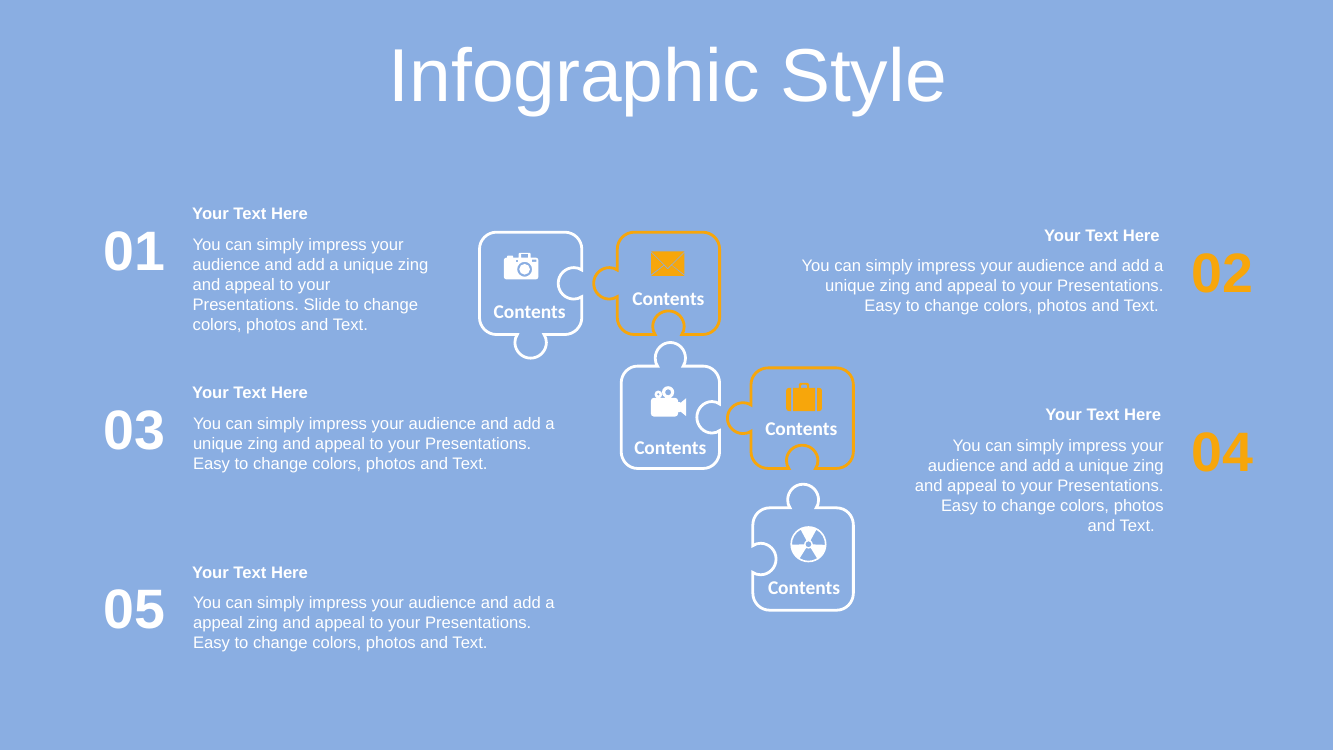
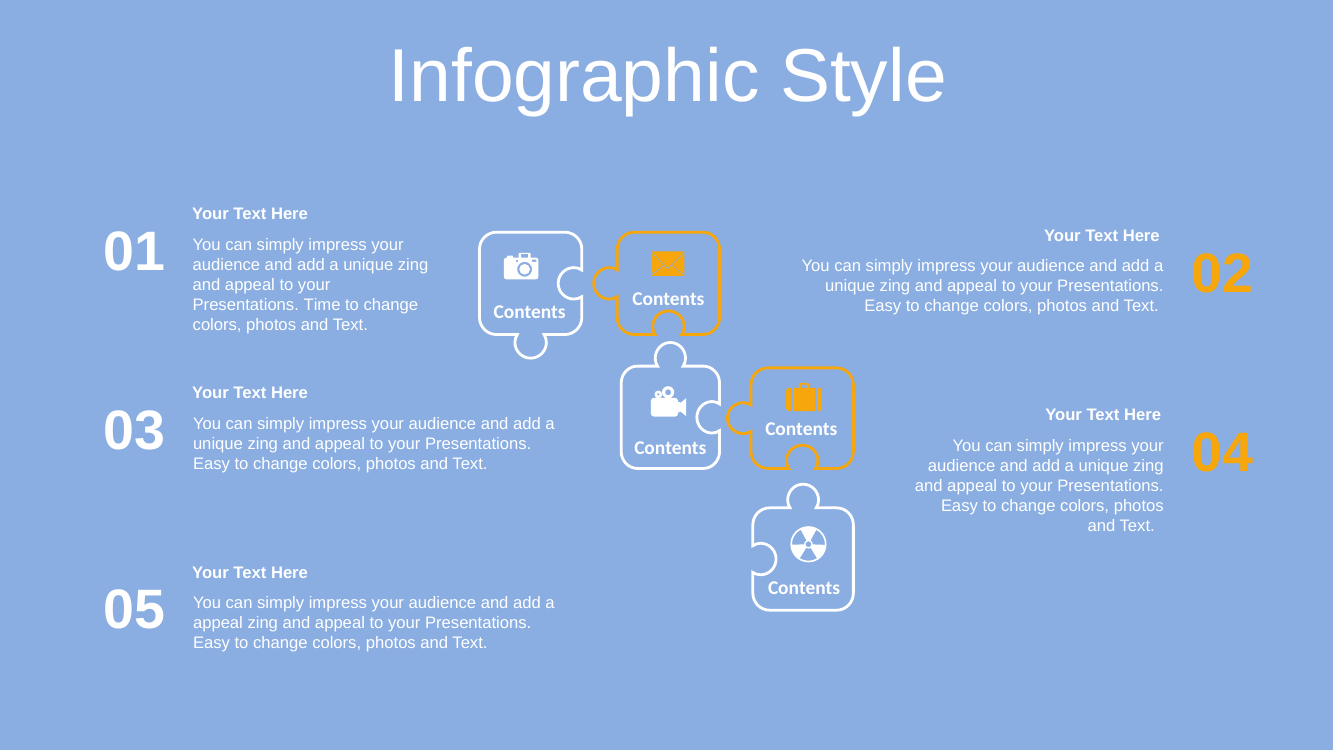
Slide: Slide -> Time (322, 304)
